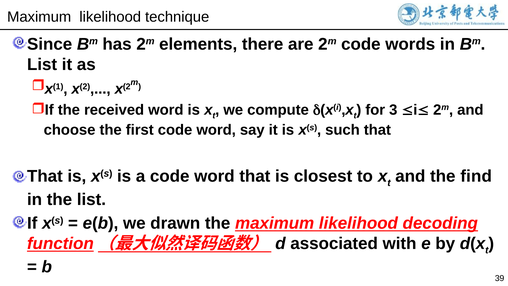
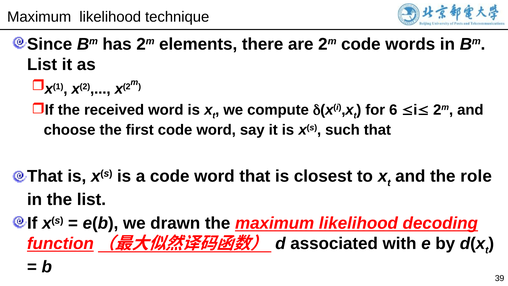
3: 3 -> 6 (393, 110)
find: find -> role (476, 176)
